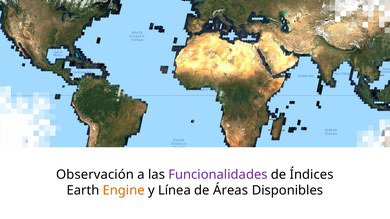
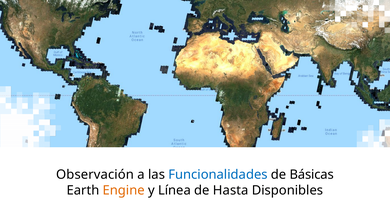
Funcionalidades colour: purple -> blue (218, 175)
Índices: Índices -> Básicas (312, 175)
Áreas: Áreas -> Hasta (231, 191)
